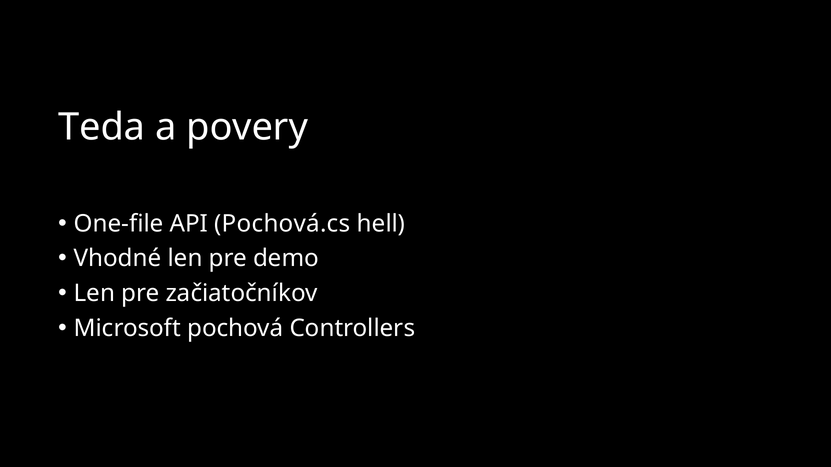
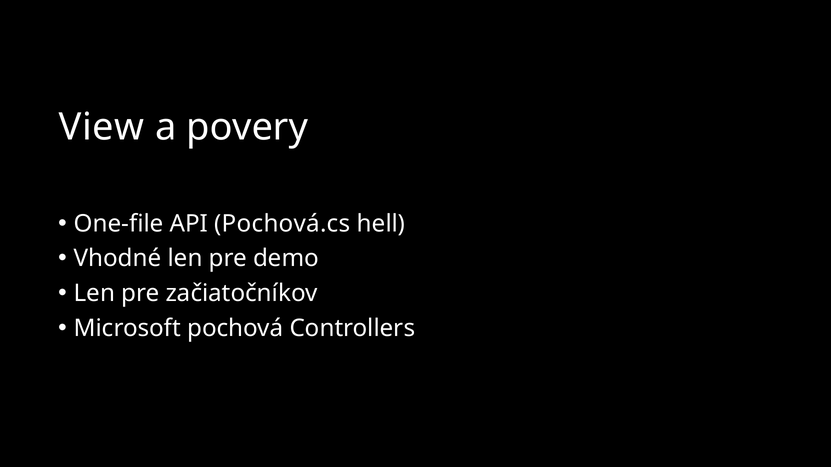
Teda: Teda -> View (102, 127)
